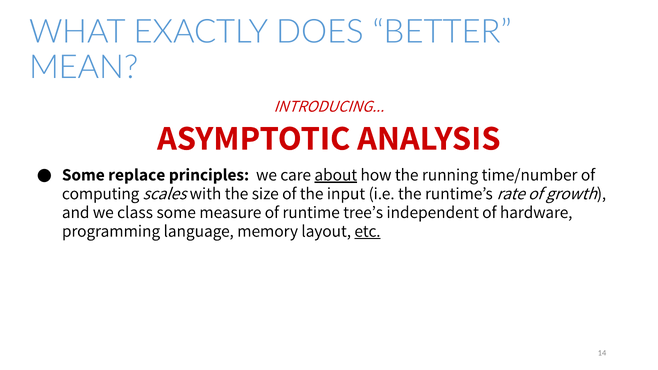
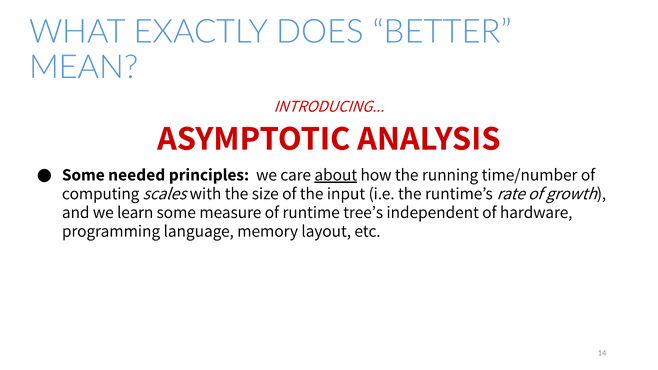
replace: replace -> needed (137, 175)
class: class -> learn (135, 212)
etc underline: present -> none (367, 231)
